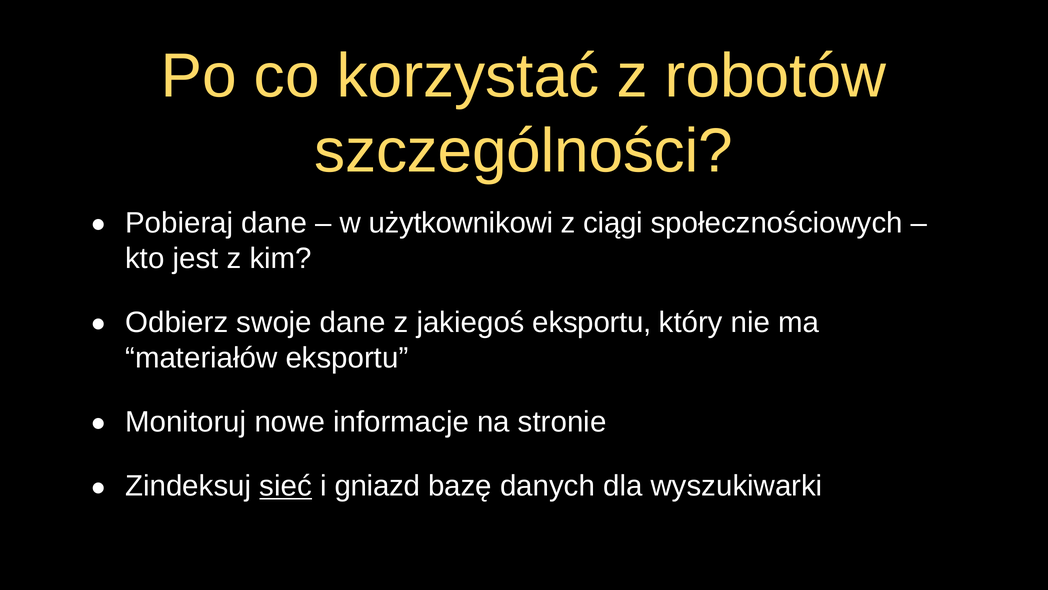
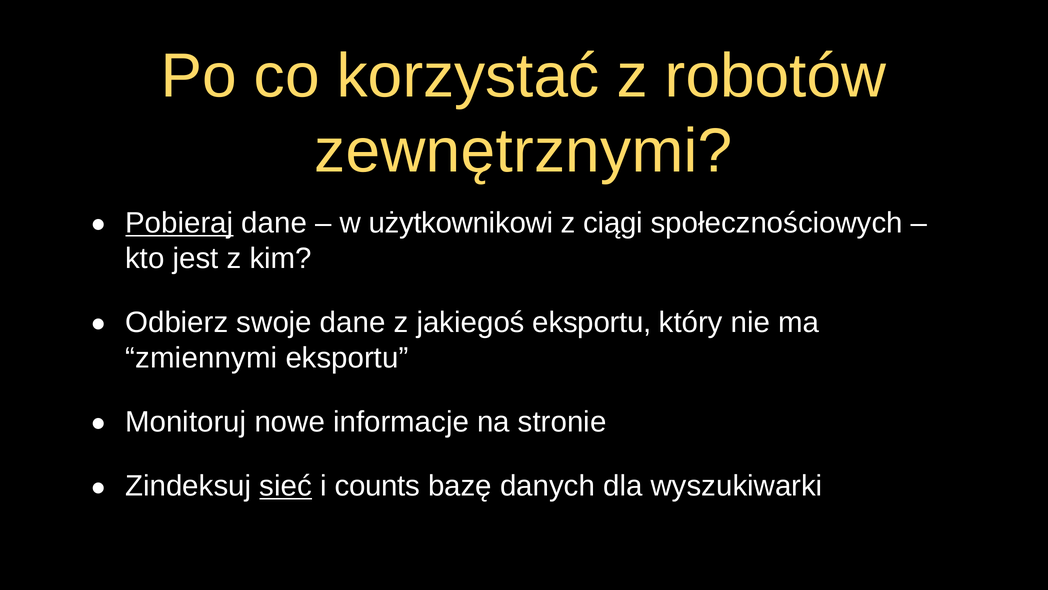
szczególności: szczególności -> zewnętrznymi (523, 151)
Pobieraj underline: none -> present (179, 223)
materiałów: materiałów -> zmiennymi (201, 358)
gniazd: gniazd -> counts (377, 486)
